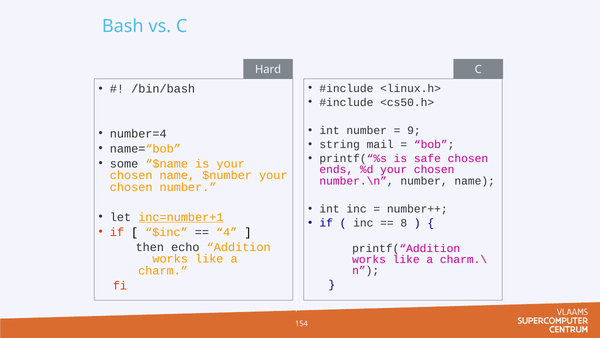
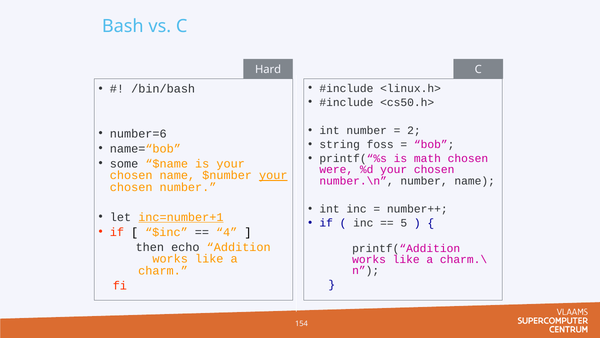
9: 9 -> 2 (414, 130)
number=4: number=4 -> number=6 (138, 134)
mail: mail -> foss (380, 144)
safe: safe -> math (427, 158)
ends: ends -> were (336, 169)
your underline: none -> present (273, 175)
8: 8 -> 5 (404, 223)
